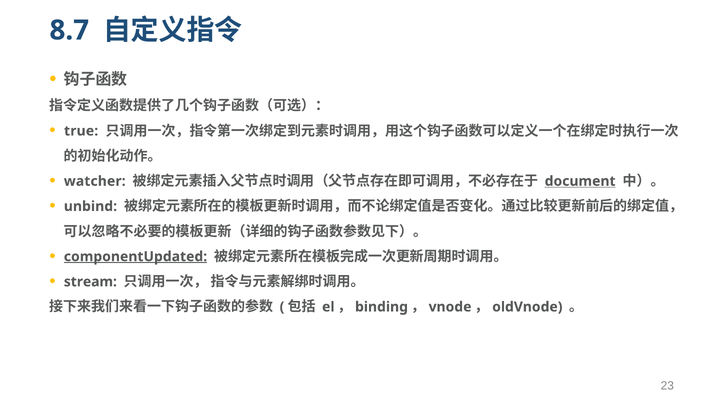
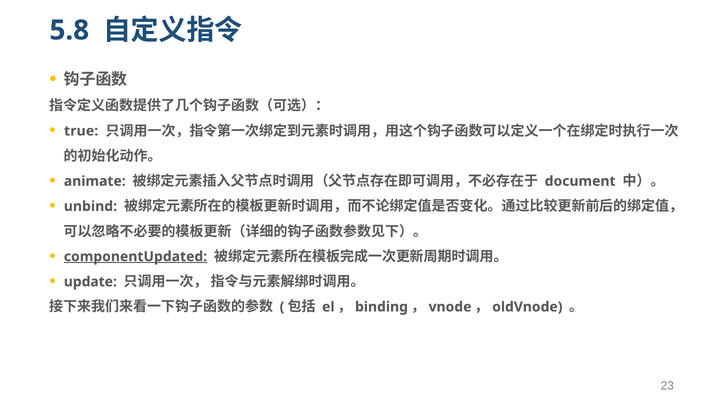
8.7: 8.7 -> 5.8 (69, 30)
watcher: watcher -> animate (95, 181)
document underline: present -> none (580, 181)
stream: stream -> update (90, 281)
